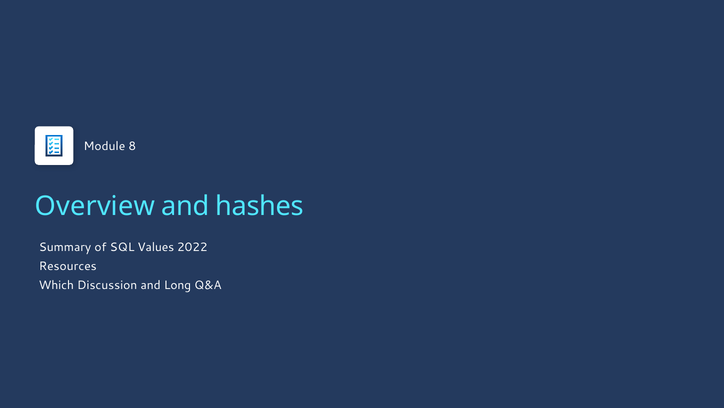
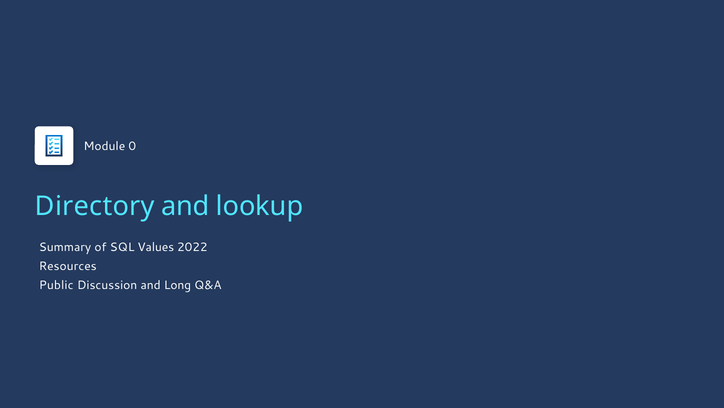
8: 8 -> 0 (132, 146)
Overview: Overview -> Directory (95, 206)
hashes: hashes -> lookup (259, 206)
Which: Which -> Public (56, 285)
